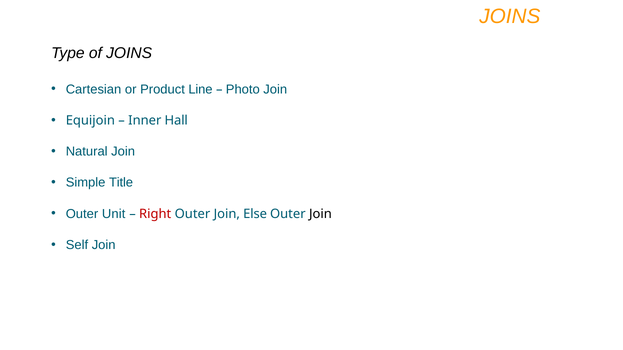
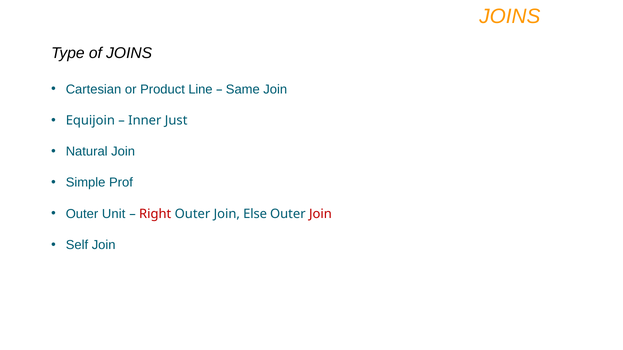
Photo: Photo -> Same (243, 89)
Hall: Hall -> Just (176, 121)
Title: Title -> Prof (121, 183)
Join colour: black -> red (320, 214)
